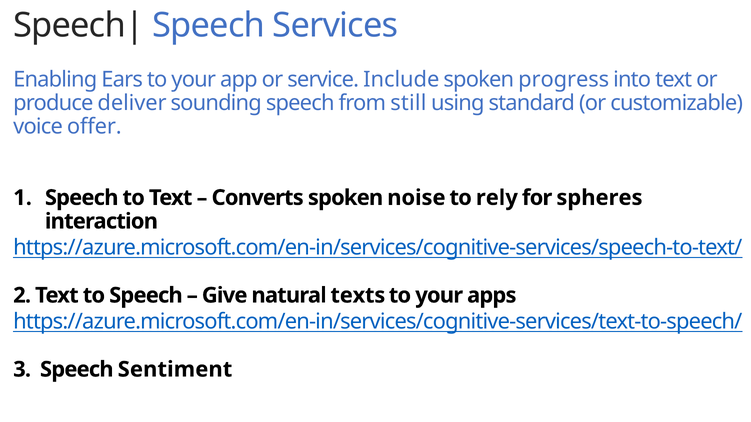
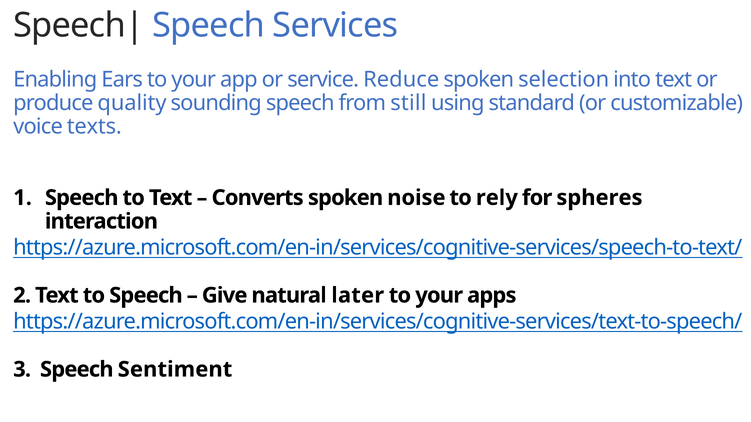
Include: Include -> Reduce (401, 80)
progress: progress -> selection (564, 80)
deliver: deliver -> quality (132, 103)
offer: offer -> texts (94, 127)
texts: texts -> later (358, 296)
